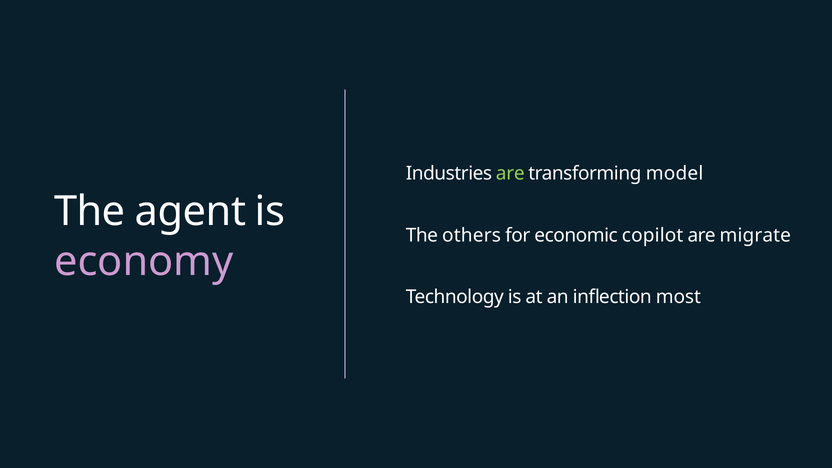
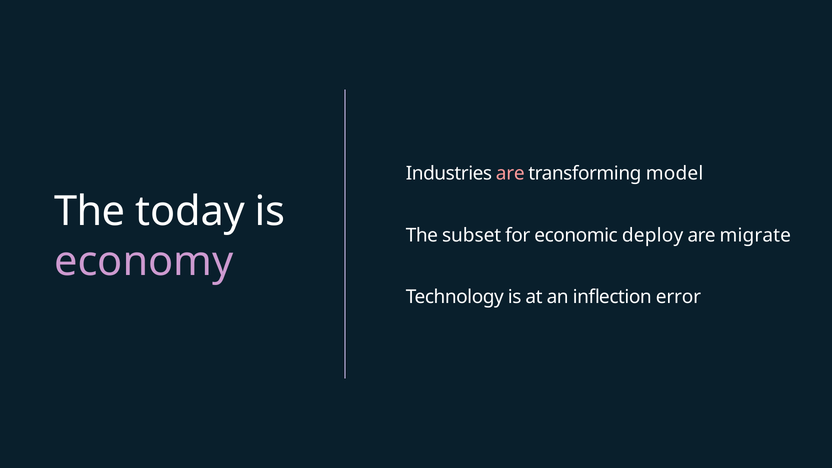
are colour: light green -> pink (510, 173)
agent: agent -> today (190, 211)
others: others -> subset (472, 235)
copilot: copilot -> deploy (653, 235)
most: most -> error (678, 297)
